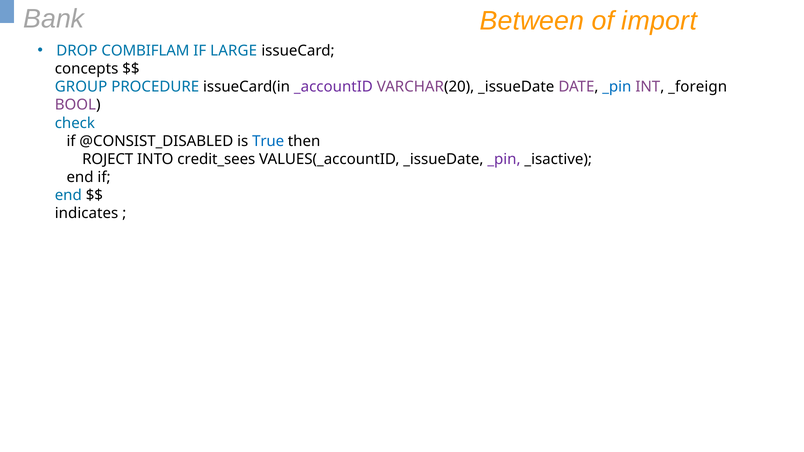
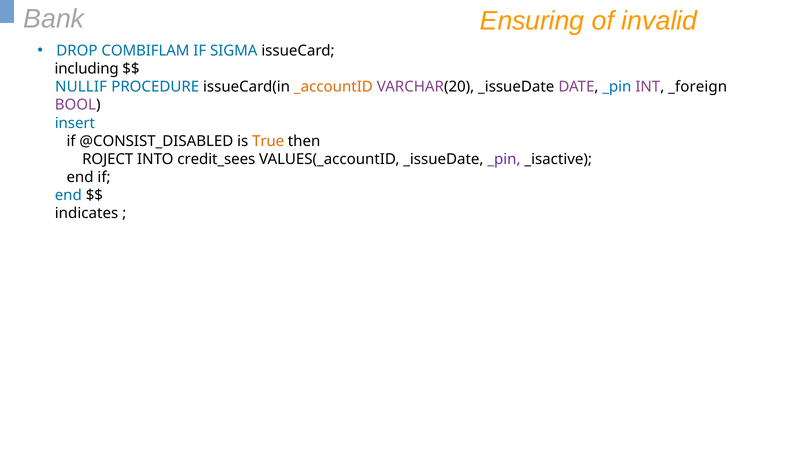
Between: Between -> Ensuring (532, 21)
import: import -> invalid (659, 21)
LARGE: LARGE -> SIGMA (234, 51)
concepts: concepts -> including (87, 69)
GROUP: GROUP -> NULLIF (81, 87)
_accountID colour: purple -> orange (333, 87)
check: check -> insert (75, 123)
True colour: blue -> orange (268, 141)
